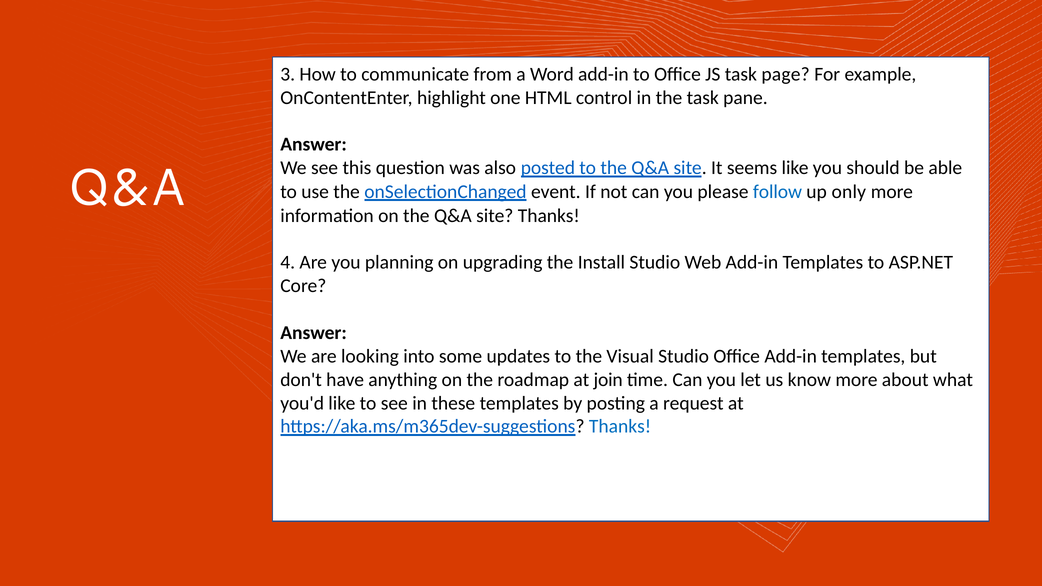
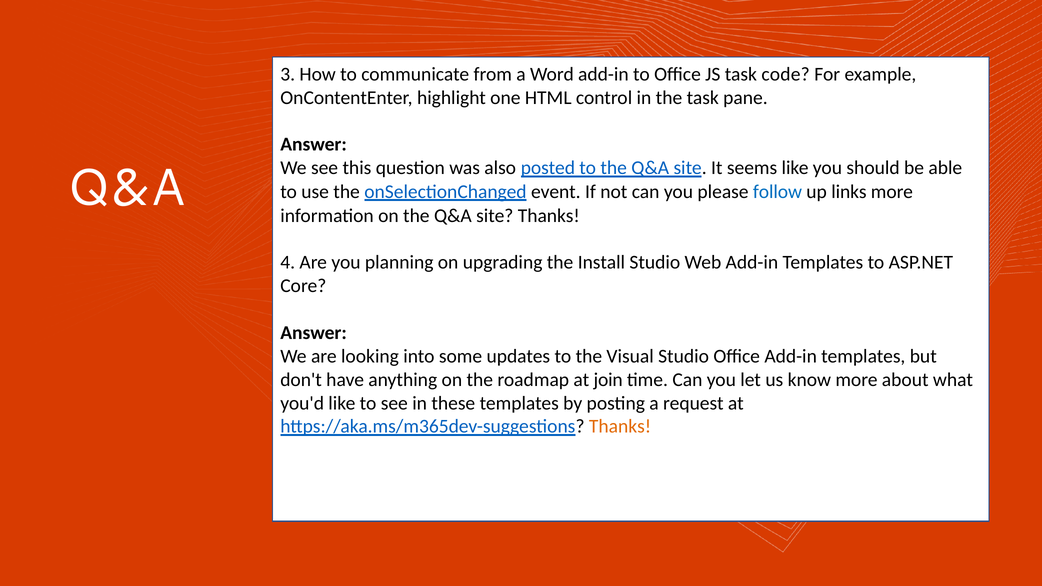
page: page -> code (786, 74)
only: only -> links (849, 192)
Thanks colour: blue -> orange (620, 427)
